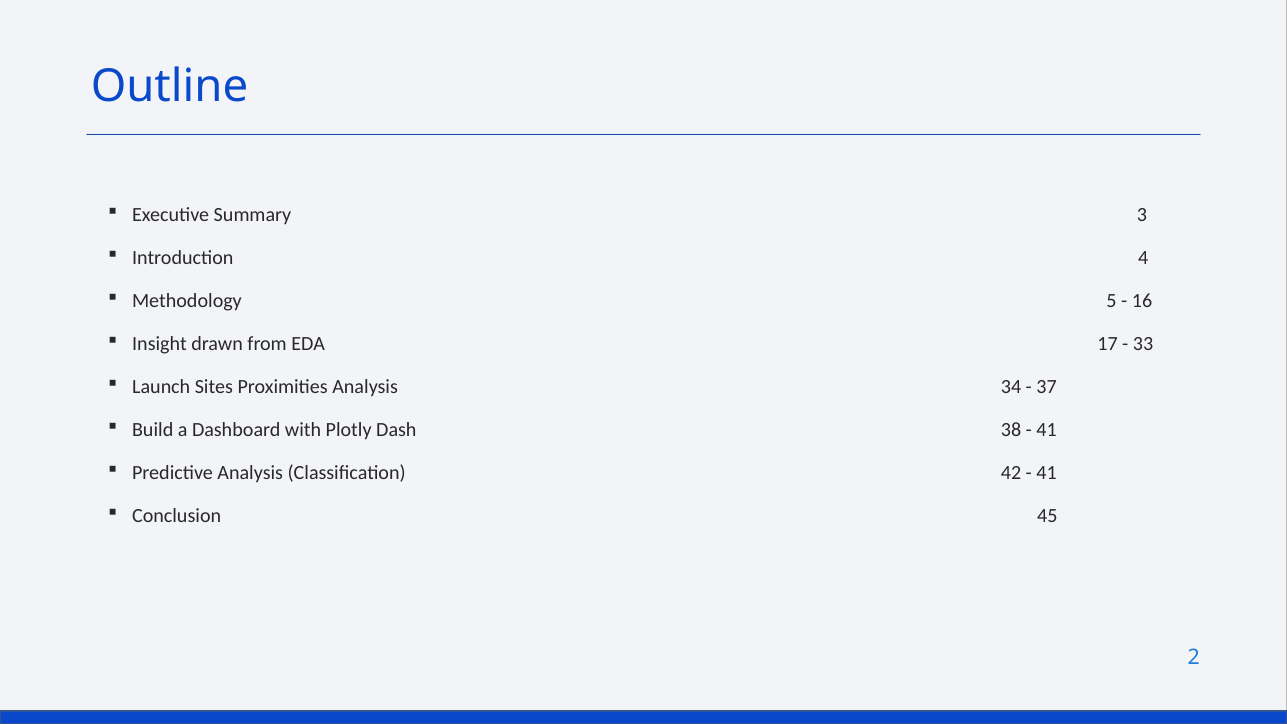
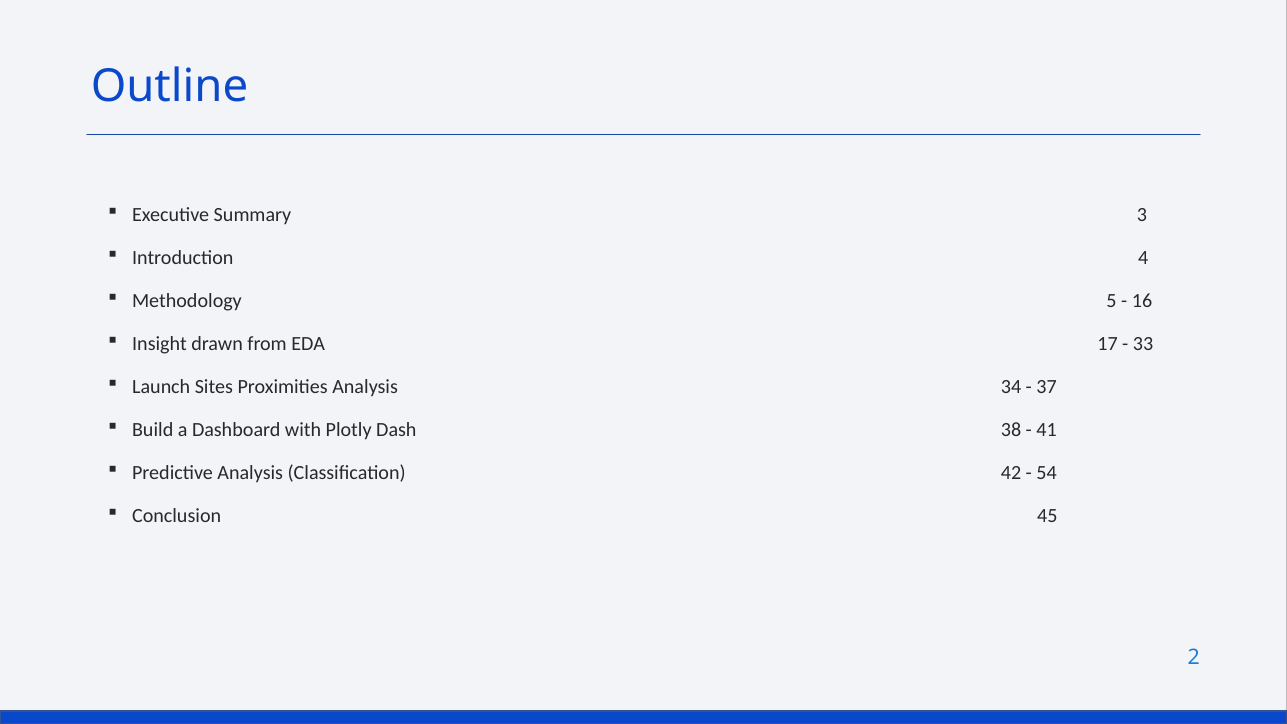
41: 41 -> 54 (1047, 473)
